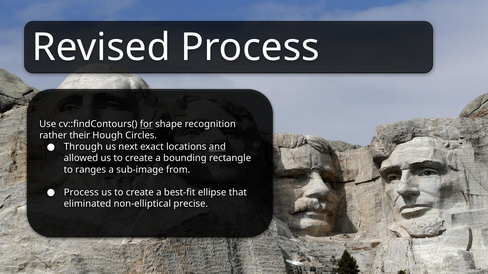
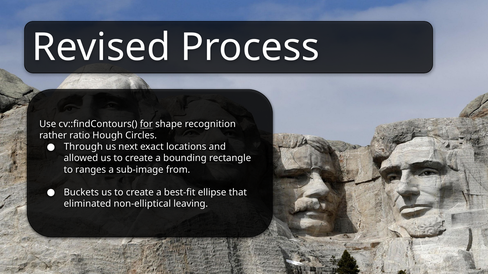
their: their -> ratio (80, 136)
and underline: present -> none (217, 147)
Process: Process -> Buckets (81, 193)
precise: precise -> leaving (191, 204)
